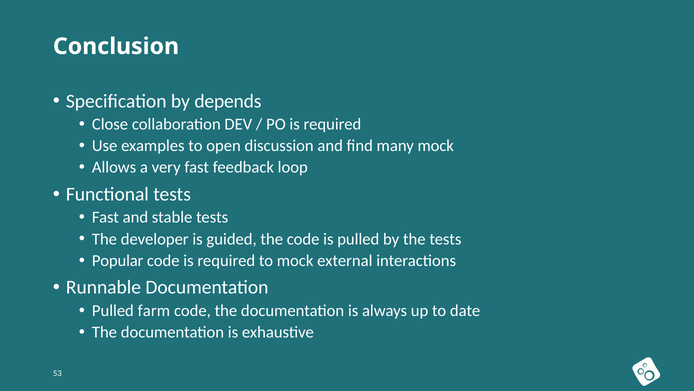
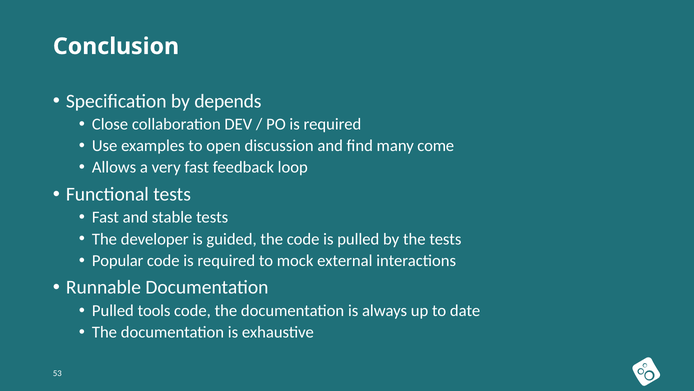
many mock: mock -> come (436, 146)
farm: farm -> tools (154, 310)
